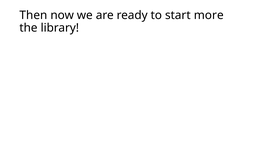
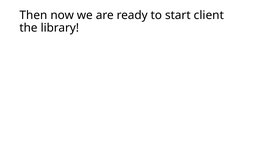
more: more -> client (209, 15)
